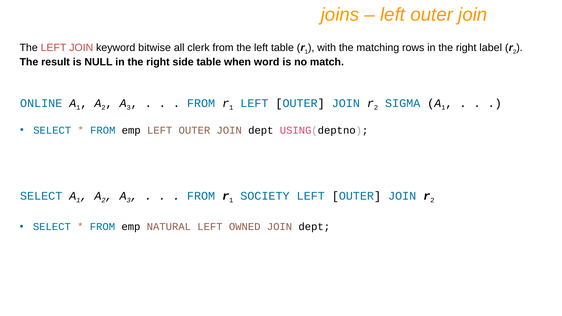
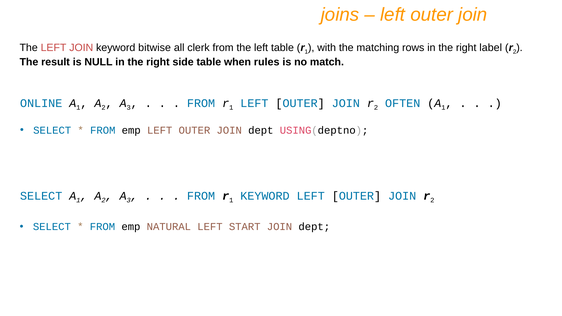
word: word -> rules (267, 62)
SIGMA: SIGMA -> OFTEN (403, 103)
SOCIETY: SOCIETY -> KEYWORD (265, 196)
OWNED: OWNED -> START (245, 227)
